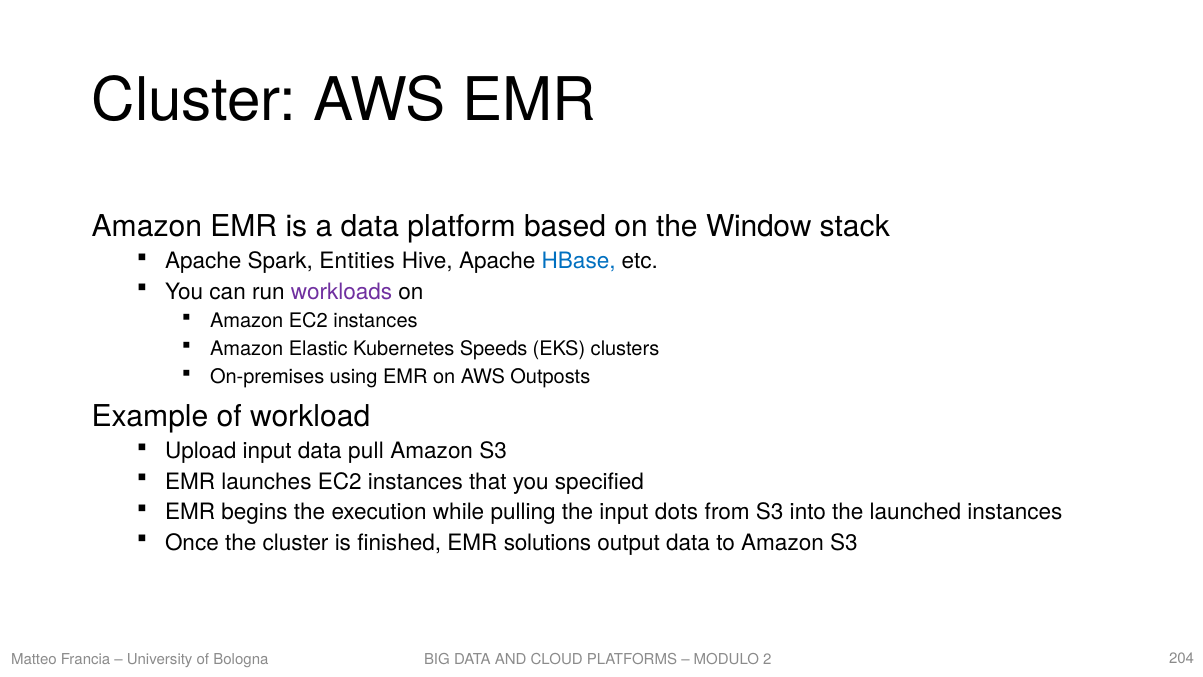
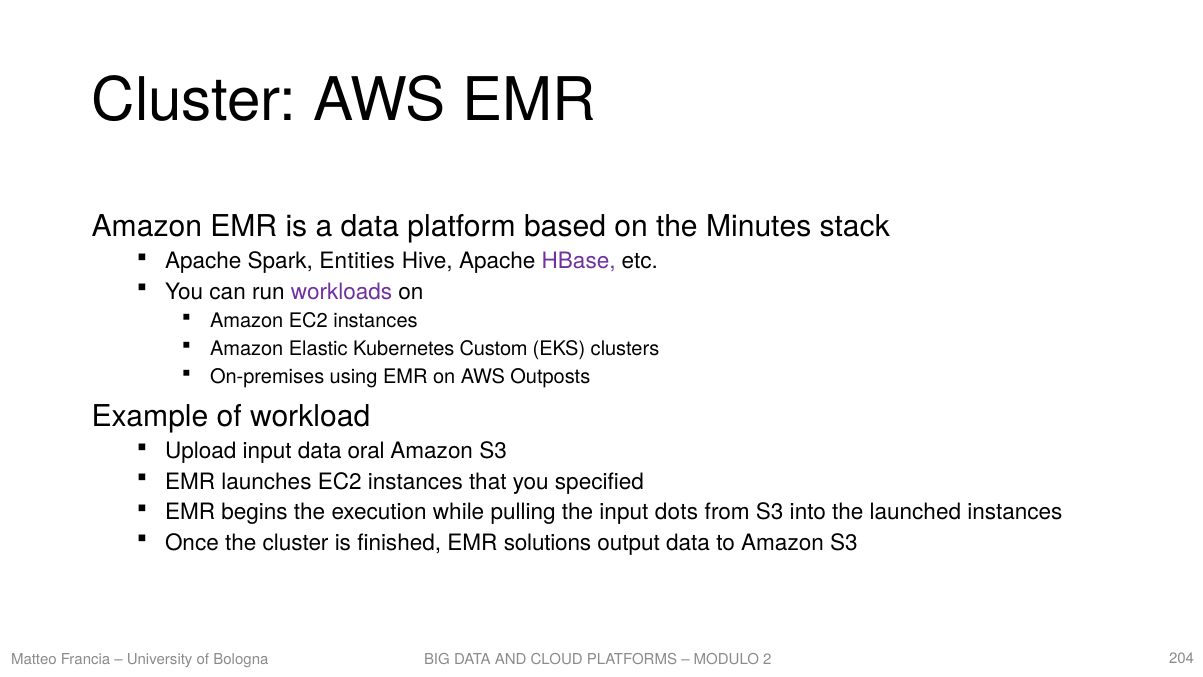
Window: Window -> Minutes (759, 226)
HBase colour: blue -> purple (579, 261)
Speeds: Speeds -> Custom (494, 349)
pull: pull -> oral (366, 451)
